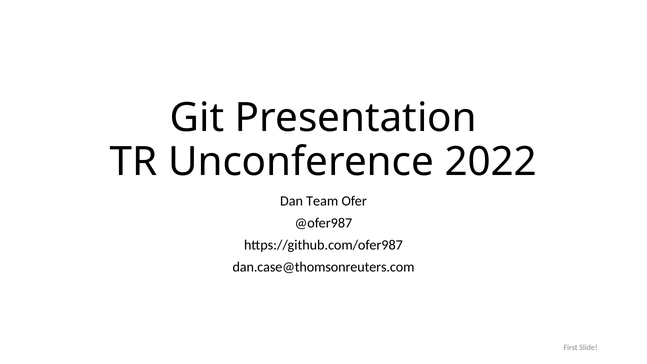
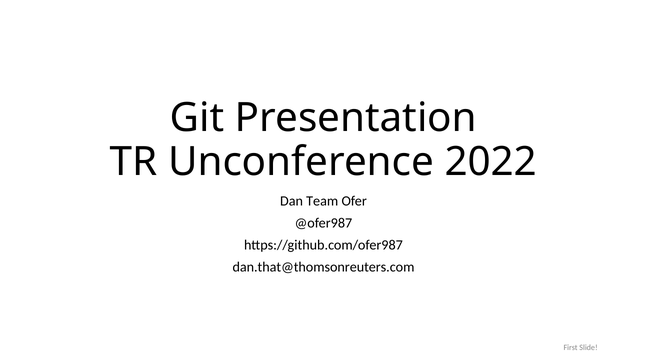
dan.case@thomsonreuters.com: dan.case@thomsonreuters.com -> dan.that@thomsonreuters.com (323, 267)
